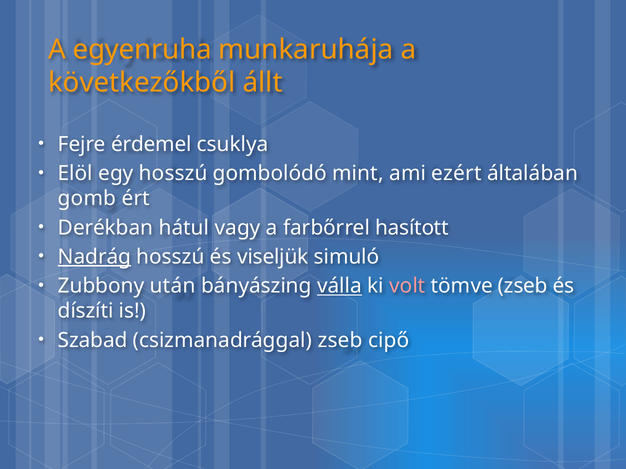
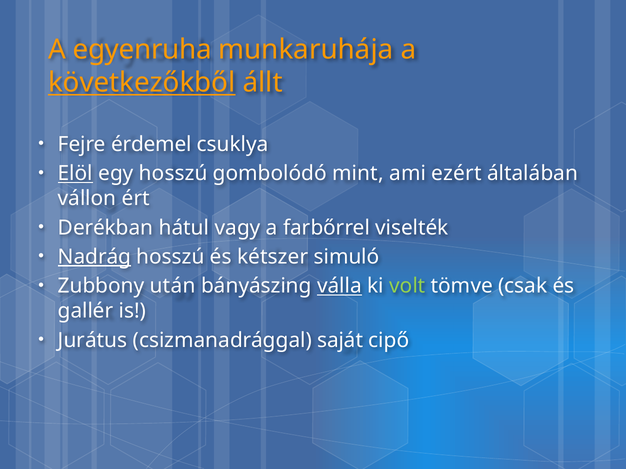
következőkből underline: none -> present (142, 83)
Elöl underline: none -> present (75, 174)
gomb: gomb -> vállon (87, 199)
hasított: hasított -> viselték (412, 228)
viseljük: viseljük -> kétszer (273, 257)
volt colour: pink -> light green (407, 286)
tömve zseb: zseb -> csak (523, 286)
díszíti: díszíti -> gallér (86, 311)
Szabad: Szabad -> Jurátus (93, 341)
csizmanadrággal zseb: zseb -> saját (340, 341)
